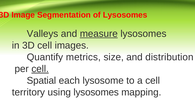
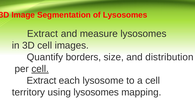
Valleys: Valleys -> Extract (42, 34)
measure underline: present -> none (99, 34)
metrics: metrics -> borders (83, 57)
Spatial: Spatial -> Extract (41, 80)
